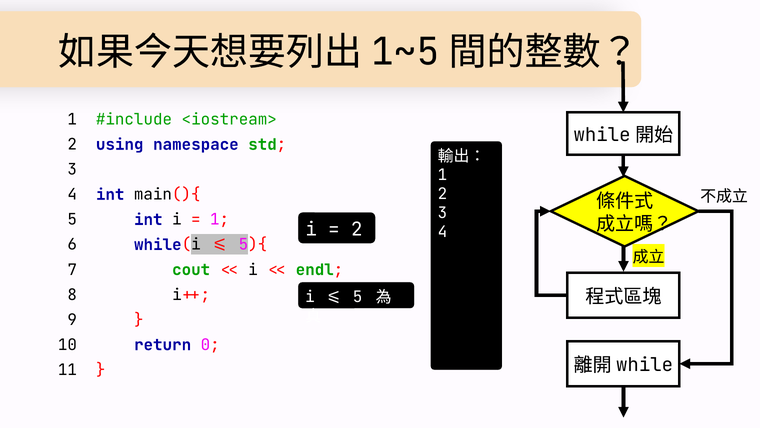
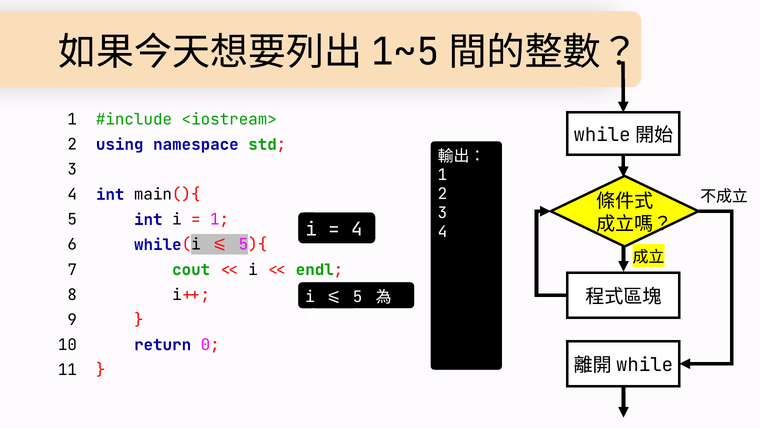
2: 2 -> 4 (357, 229)
